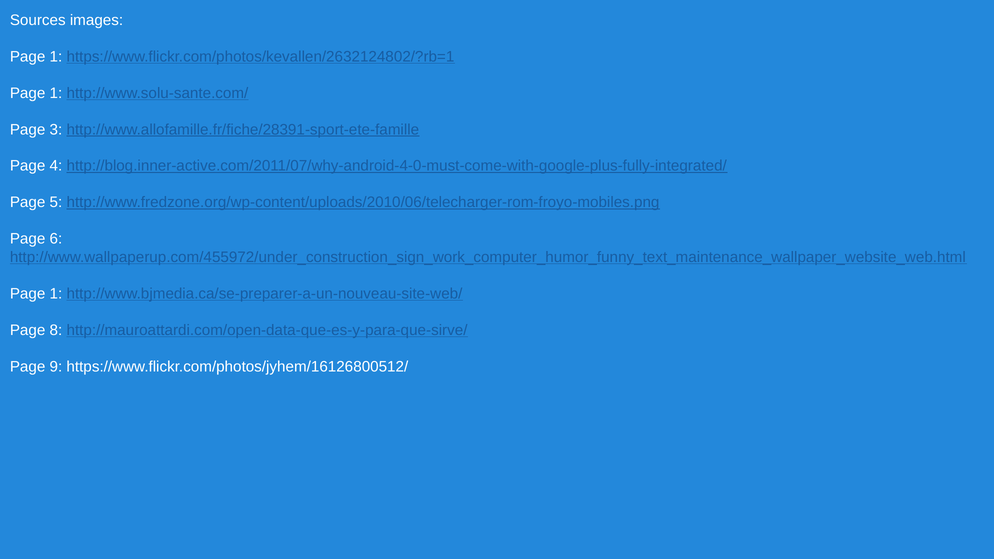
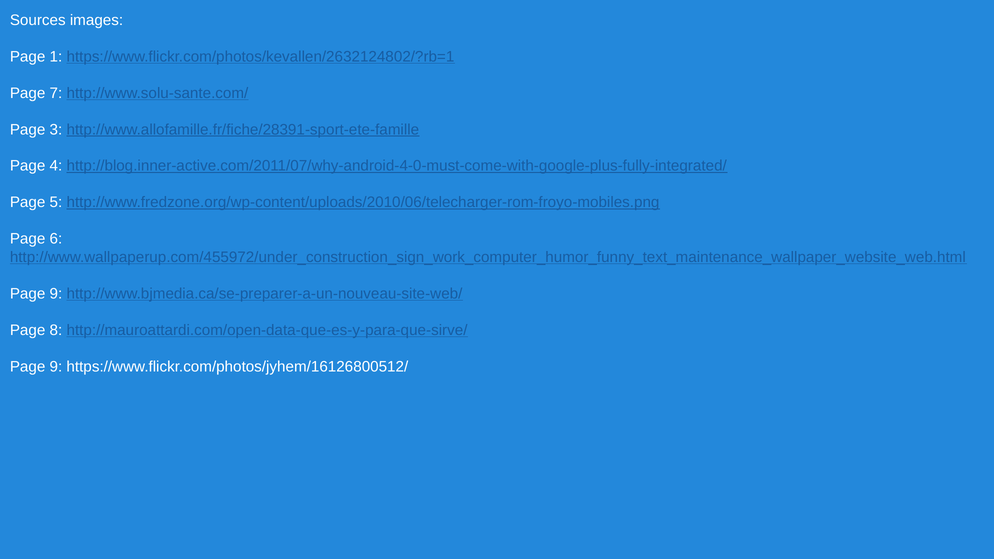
1: 1 -> 7 (56, 93)
1: 1 -> 9 (56, 294)
